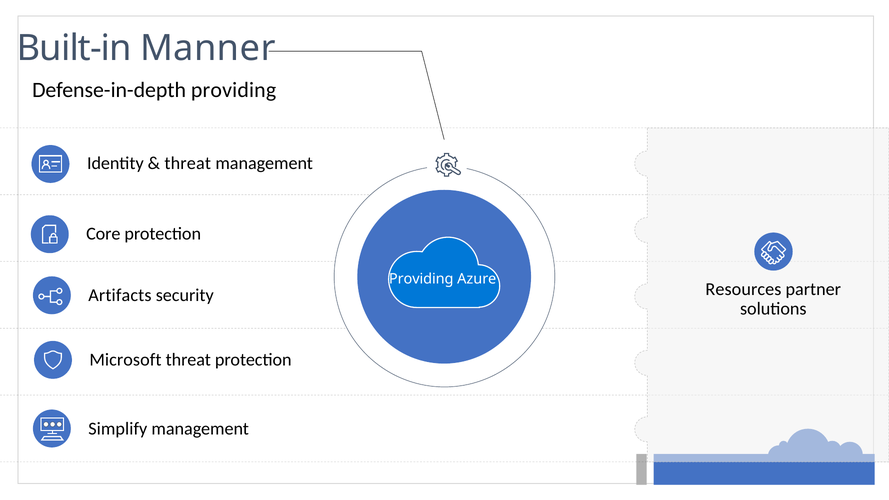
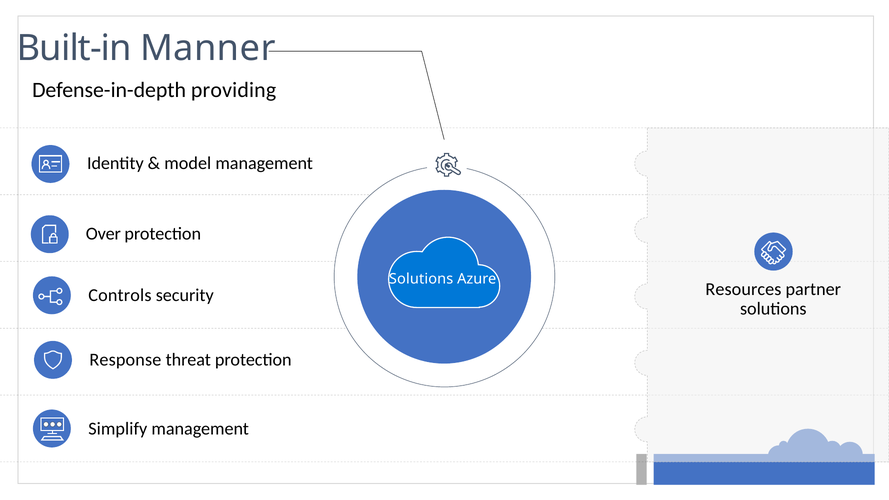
threat: threat -> model (188, 163)
Core: Core -> Over (103, 234)
Providing: Providing -> Solutions (421, 279)
Artifacts: Artifacts -> Controls (120, 295)
Microsoft: Microsoft -> Response (125, 360)
